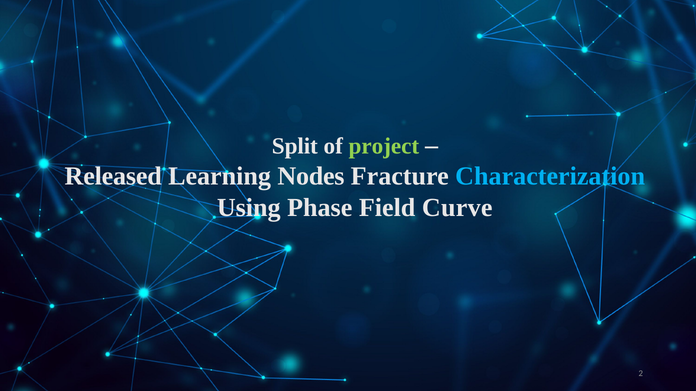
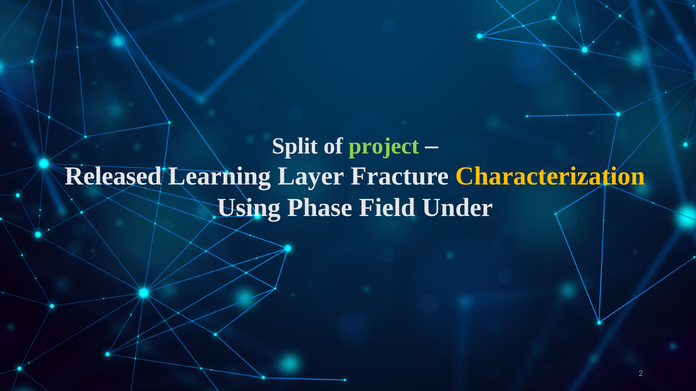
Nodes: Nodes -> Layer (311, 177)
Characterization colour: light blue -> yellow (550, 177)
Curve: Curve -> Under (457, 208)
